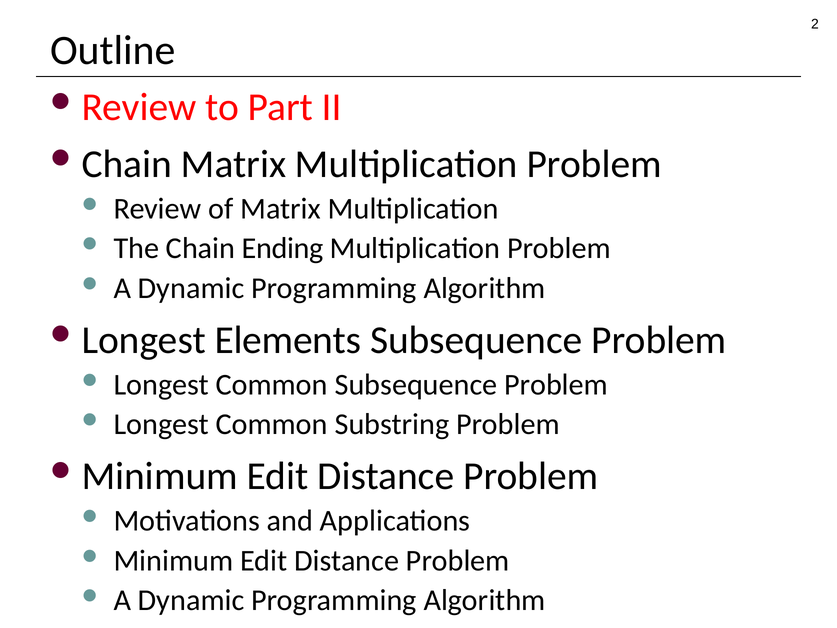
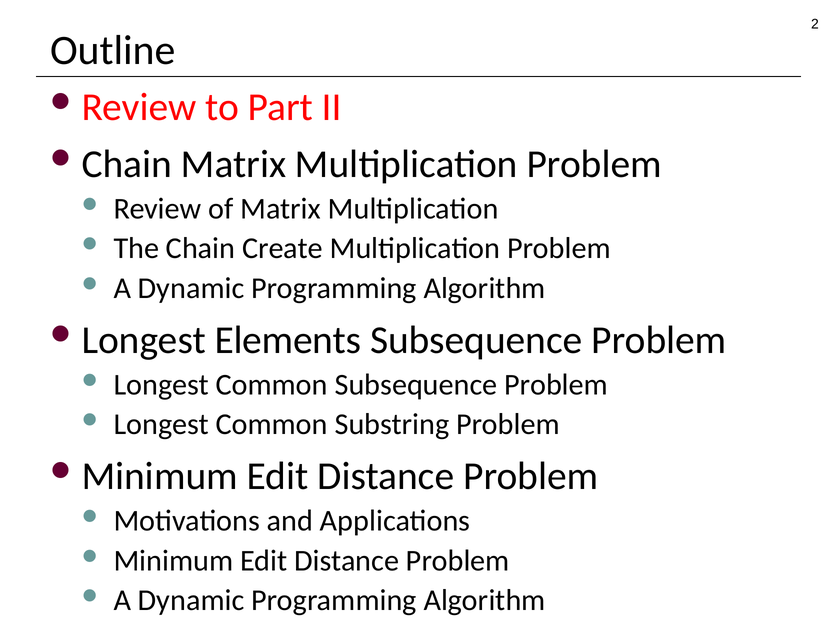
Ending: Ending -> Create (282, 248)
